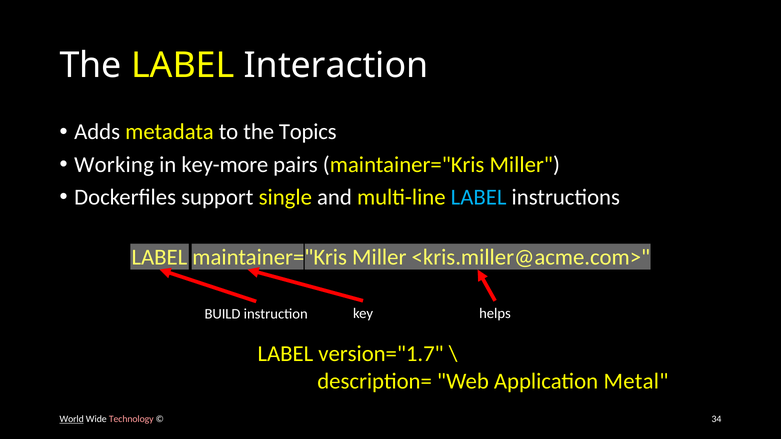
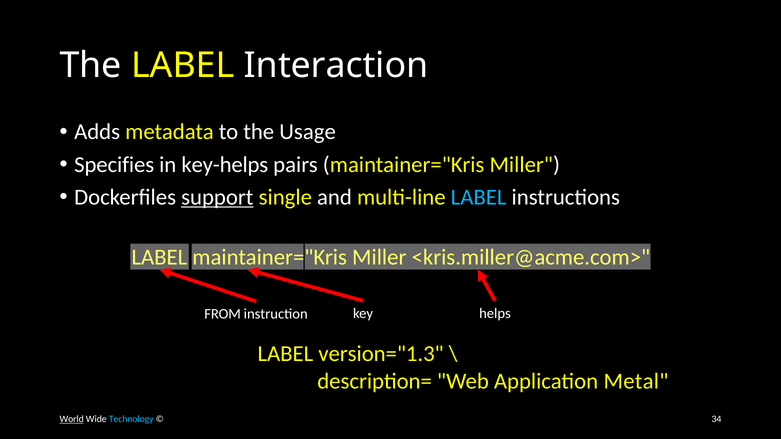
Topics: Topics -> Usage (308, 132)
Working: Working -> Specifies (114, 165)
key-more: key-more -> key-helps (225, 165)
support underline: none -> present (217, 197)
BUILD: BUILD -> FROM (223, 314)
version="1.7: version="1.7 -> version="1.3 (381, 354)
Technology colour: pink -> light blue (131, 420)
